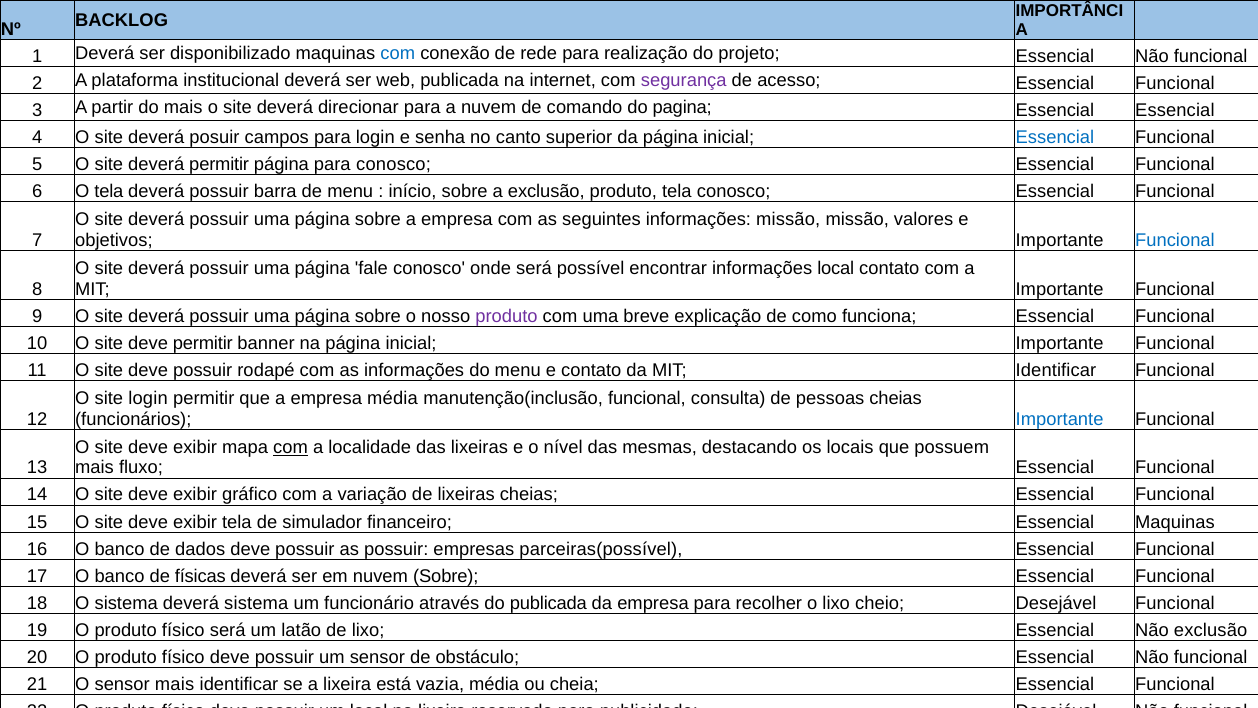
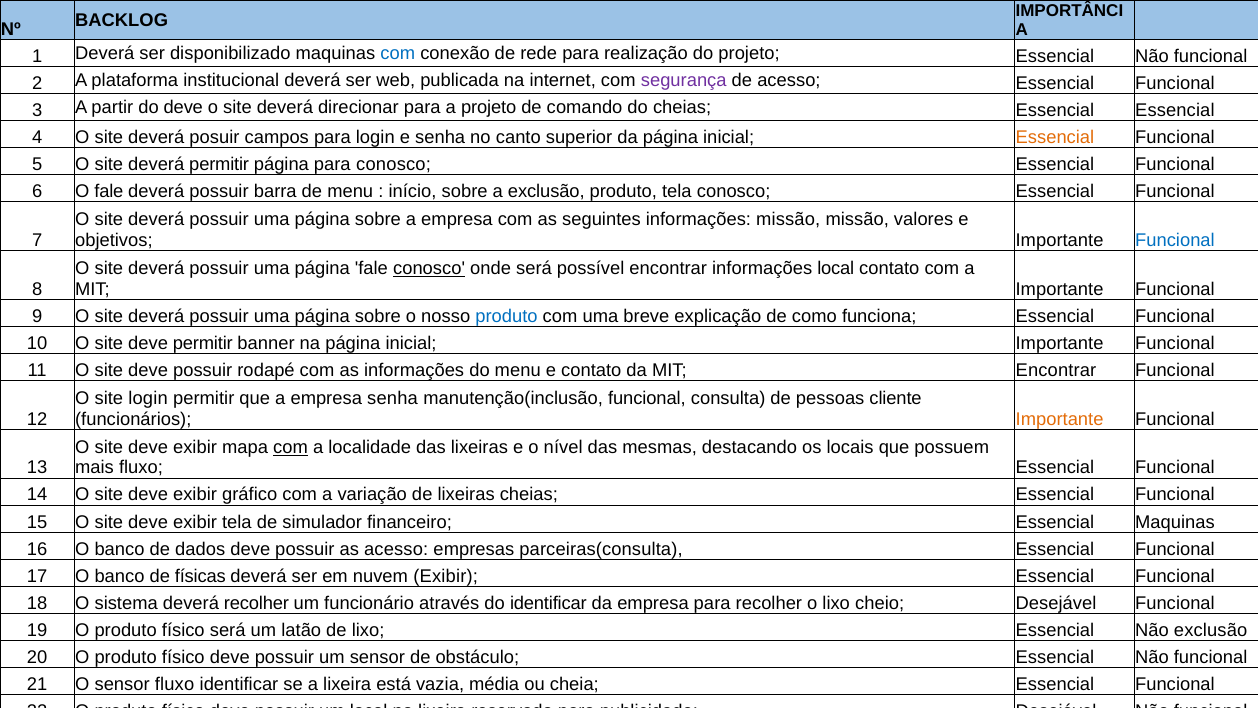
do mais: mais -> deve (183, 108)
a nuvem: nuvem -> projeto (489, 108)
do pagina: pagina -> cheias (682, 108)
Essencial colour: blue -> orange (1055, 137)
O tela: tela -> fale (109, 192)
conosco underline: none -> present (429, 268)
produto colour: purple -> blue (507, 316)
MIT Identificar: Identificar -> Encontrar (1056, 370)
empresa média: média -> senha (393, 398)
pessoas cheias: cheias -> cliente (896, 398)
Importante colour: blue -> orange (1060, 419)
as possuir: possuir -> acesso (396, 549)
parceiras(possível: parceiras(possível -> parceiras(consulta (601, 549)
nuvem Sobre: Sobre -> Exibir (446, 576)
deverá sistema: sistema -> recolher (256, 603)
do publicada: publicada -> identificar (548, 603)
sensor mais: mais -> fluxo (175, 684)
